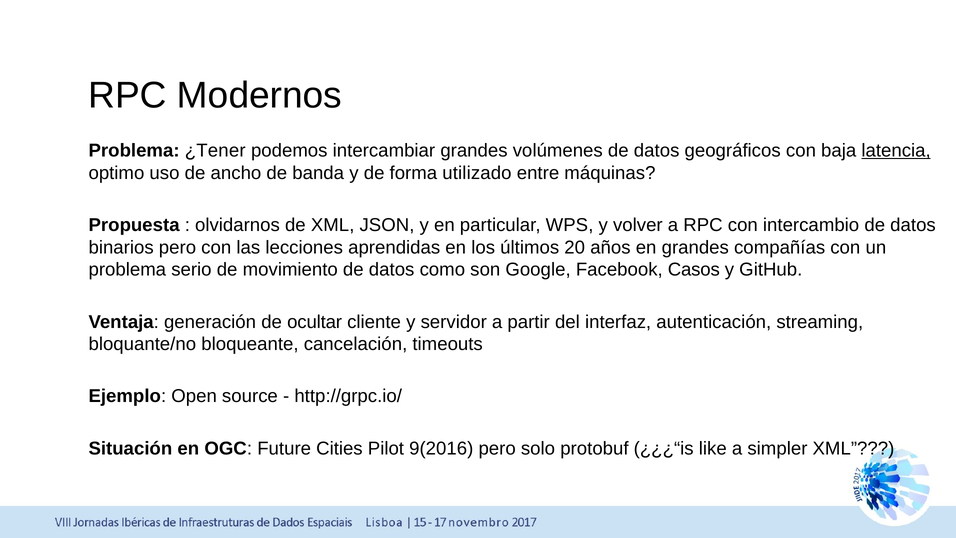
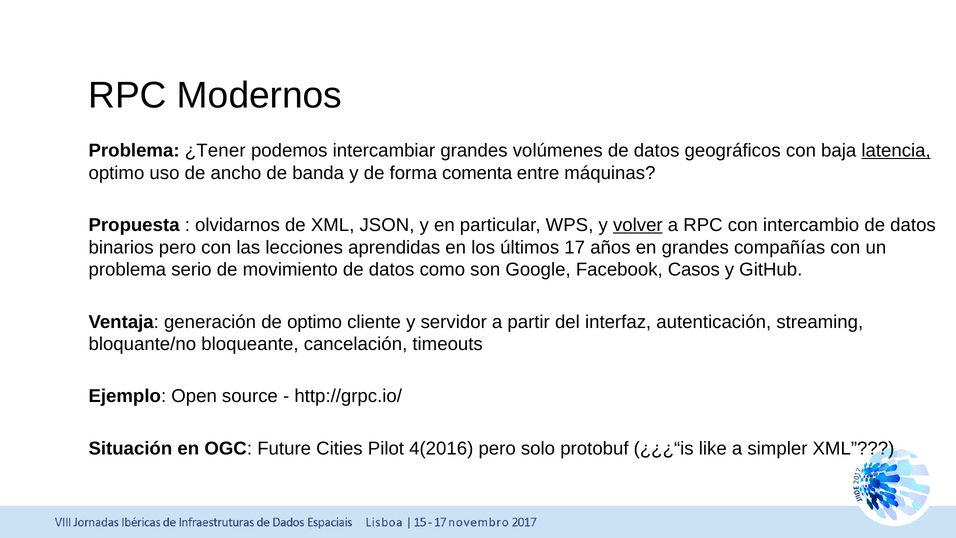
utilizado: utilizado -> comenta (477, 173)
volver underline: none -> present (638, 225)
20: 20 -> 17 (575, 247)
de ocultar: ocultar -> optimo (315, 322)
9(2016: 9(2016 -> 4(2016 (441, 448)
